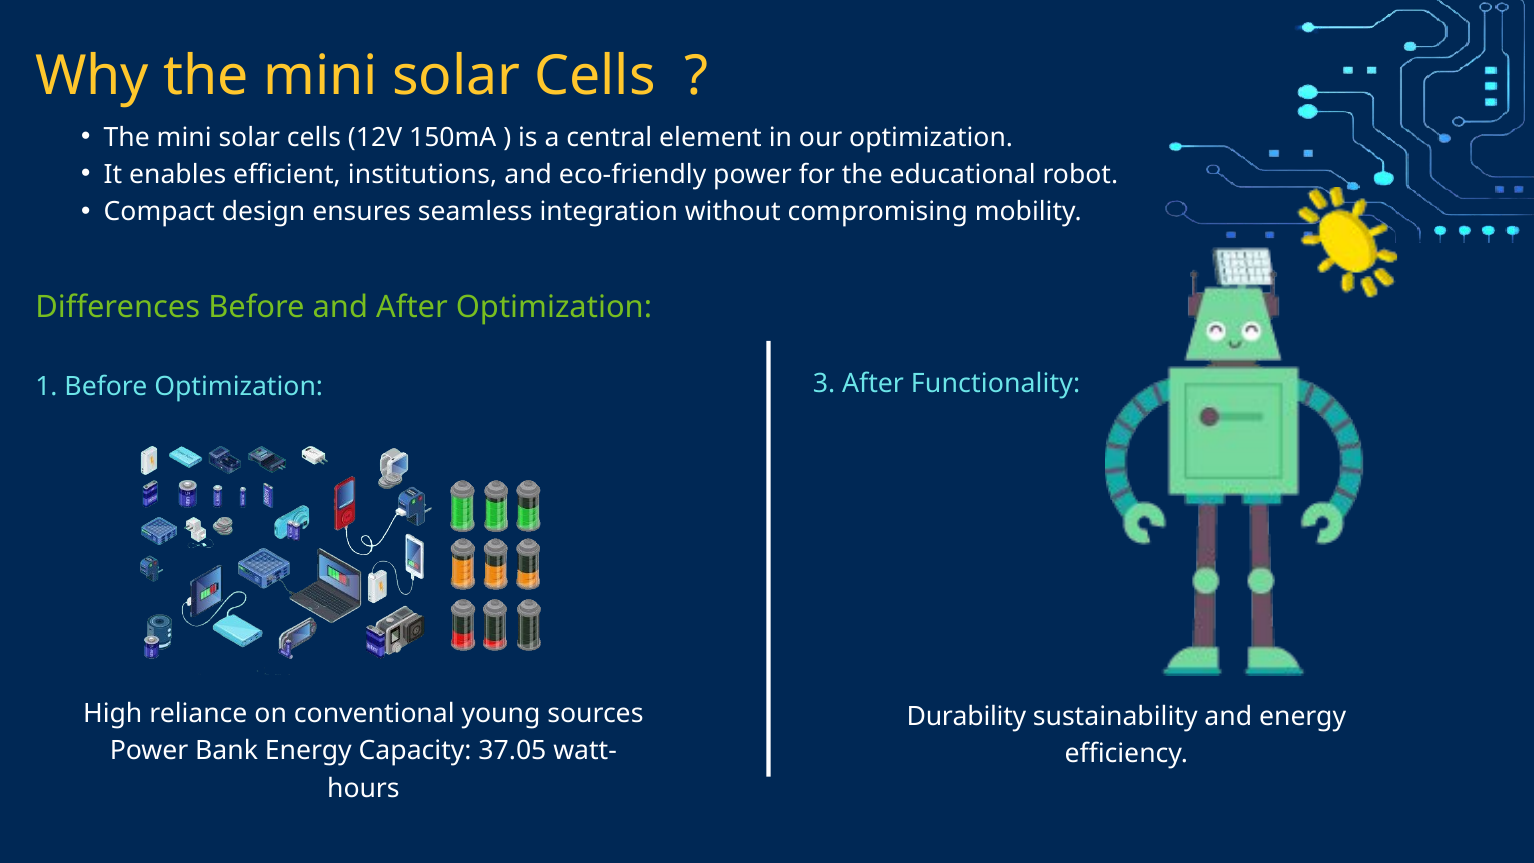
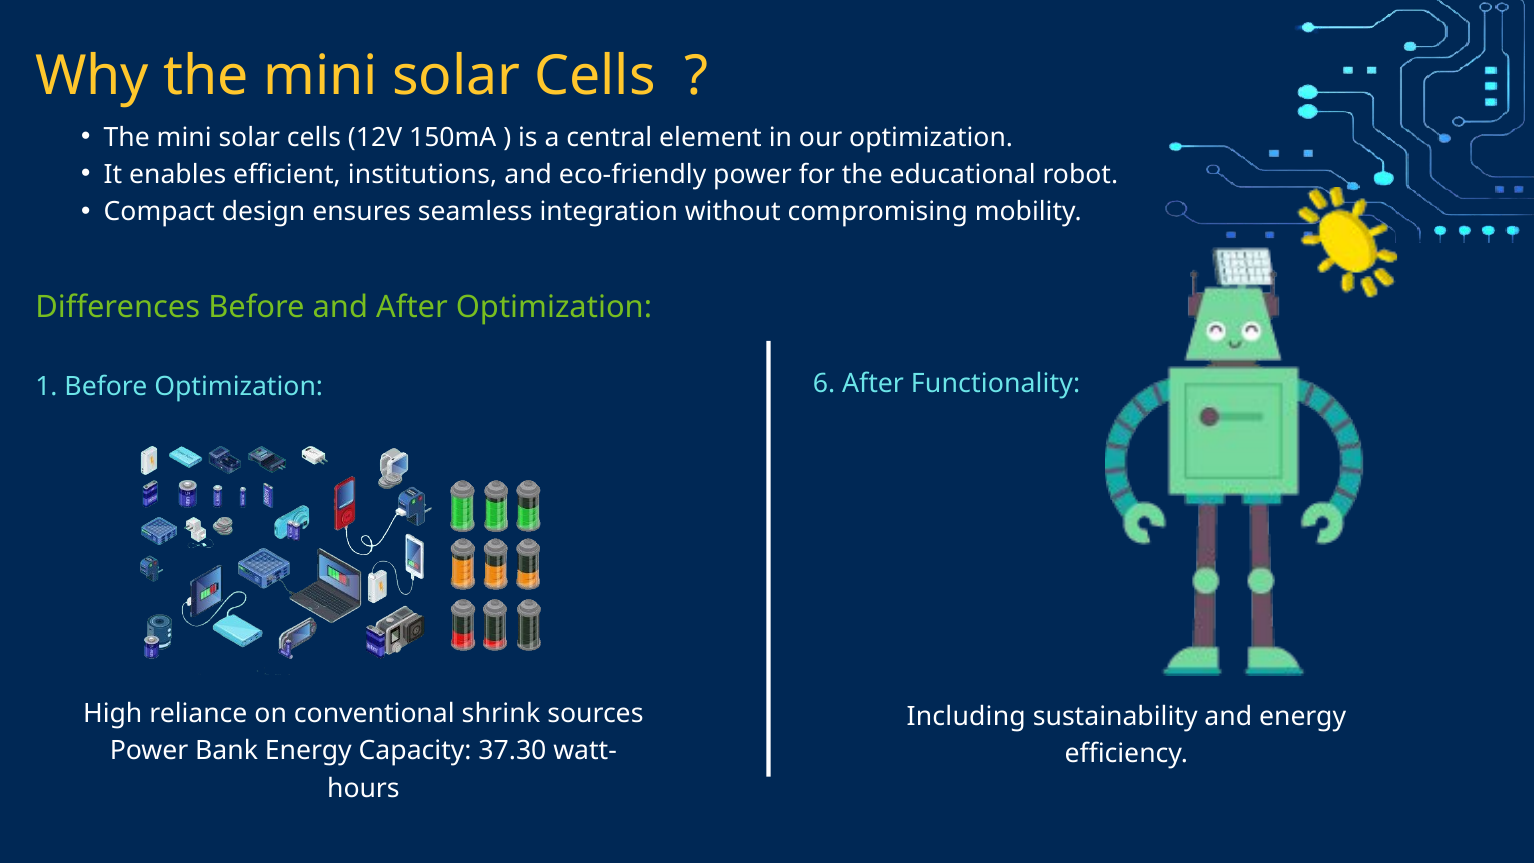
3: 3 -> 6 (824, 384)
young: young -> shrink (501, 714)
Durability: Durability -> Including (966, 716)
37.05: 37.05 -> 37.30 (512, 751)
